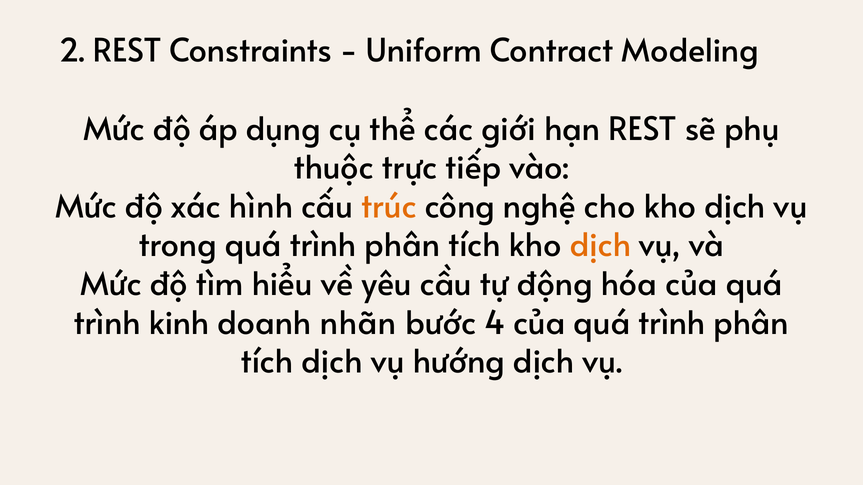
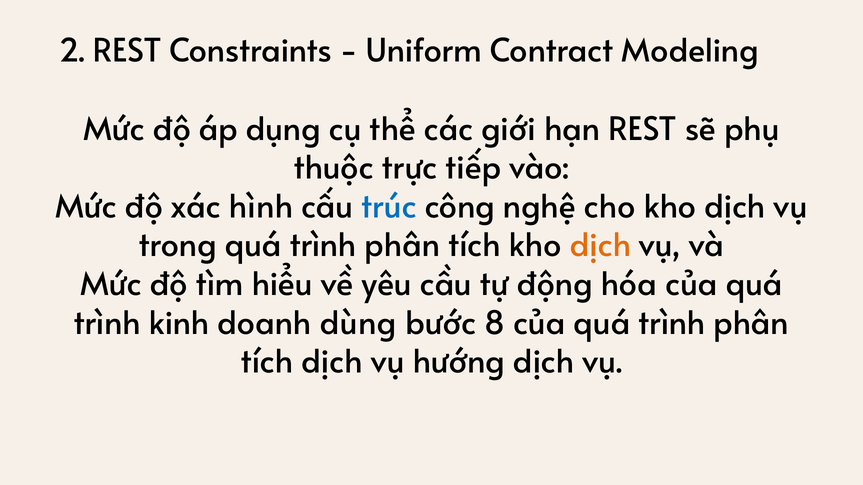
trúc colour: orange -> blue (389, 207)
nhãn: nhãn -> dùng (358, 324)
4: 4 -> 8 (495, 324)
